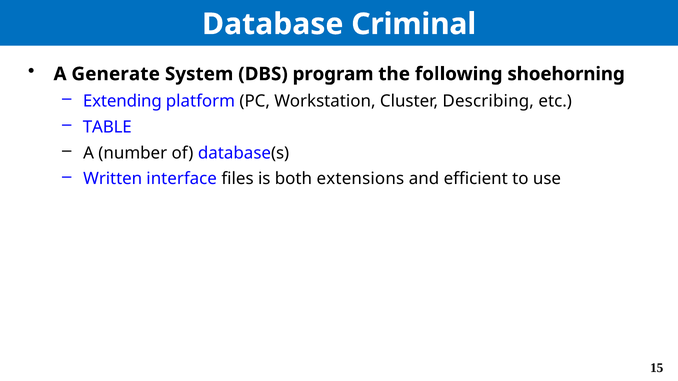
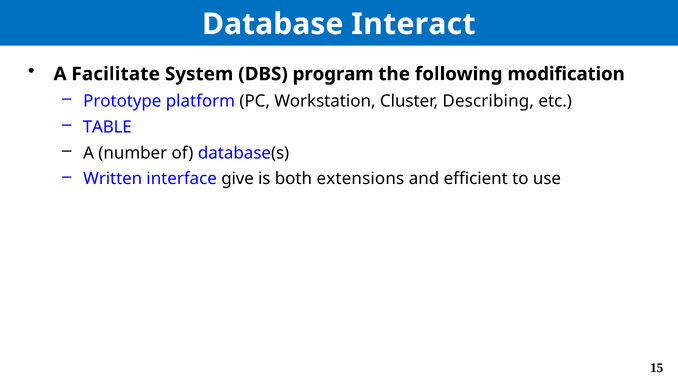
Criminal: Criminal -> Interact (413, 24)
Generate: Generate -> Facilitate (116, 74)
shoehorning: shoehorning -> modification (566, 74)
Extending: Extending -> Prototype (122, 101)
files: files -> give (238, 179)
